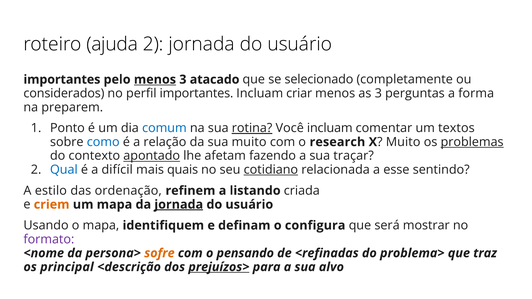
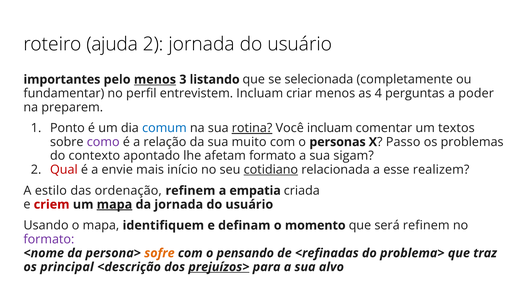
atacado: atacado -> listando (215, 80)
selecionado: selecionado -> selecionada (319, 80)
considerados: considerados -> fundamentar (64, 93)
perfil importantes: importantes -> entrevistem (196, 93)
as 3: 3 -> 4 (378, 93)
forma: forma -> poder (476, 93)
como colour: blue -> purple (103, 142)
research: research -> personas (338, 142)
X Muito: Muito -> Passo (403, 142)
problemas underline: present -> none (472, 142)
apontado underline: present -> none (152, 156)
afetam fazendo: fazendo -> formato (273, 156)
traçar: traçar -> sigam (354, 156)
Qual colour: blue -> red (64, 170)
difícil: difícil -> envie (117, 170)
quais: quais -> início (183, 170)
sentindo: sentindo -> realizem (441, 170)
listando: listando -> empatia (255, 191)
criem colour: orange -> red (52, 205)
mapa underline: none -> present (114, 205)
jornada underline: present -> none (179, 205)
configura: configura -> momento (315, 226)
será mostrar: mostrar -> refinem (426, 226)
